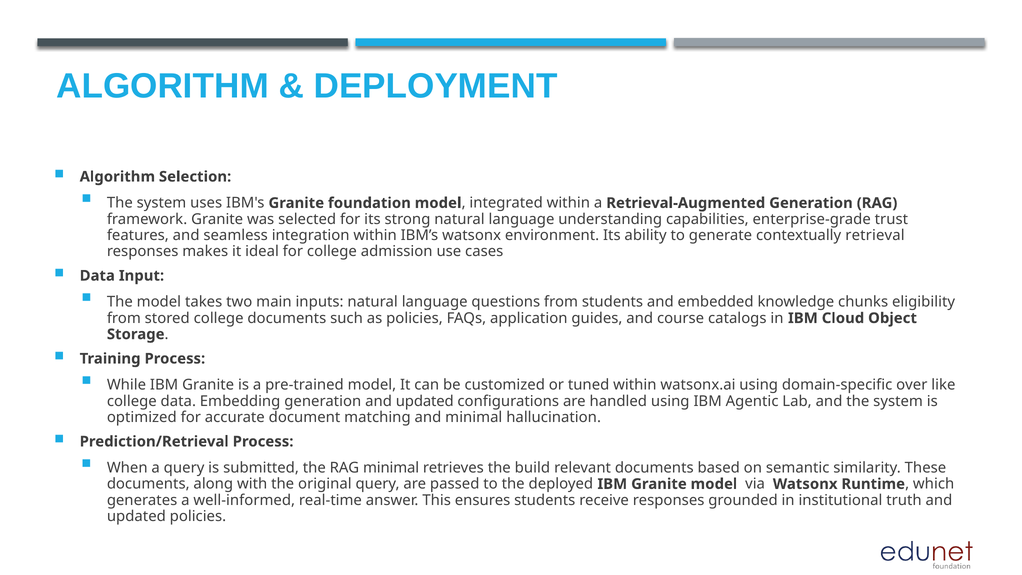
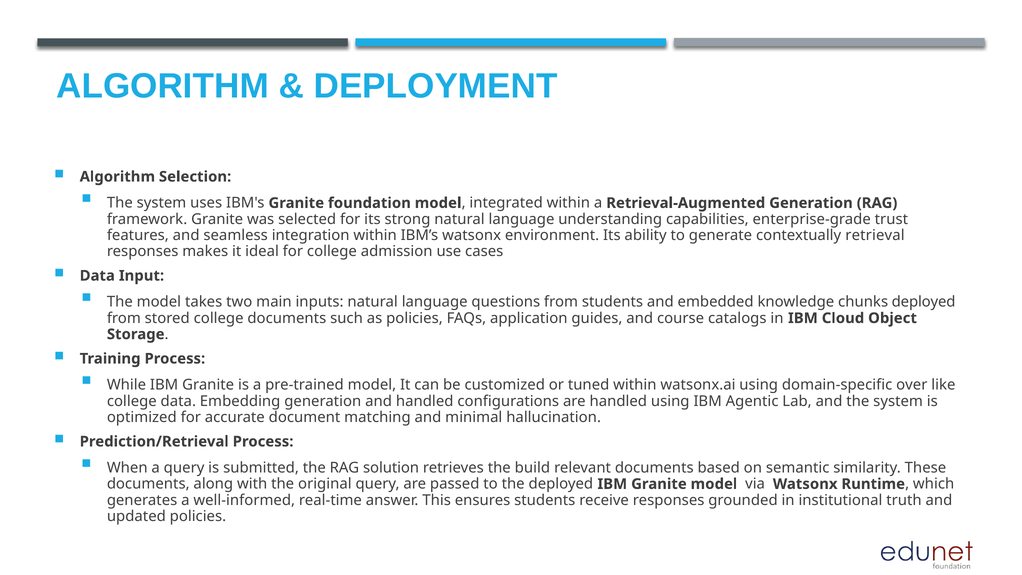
chunks eligibility: eligibility -> deployed (924, 302)
generation and updated: updated -> handled (425, 401)
RAG minimal: minimal -> solution (391, 468)
